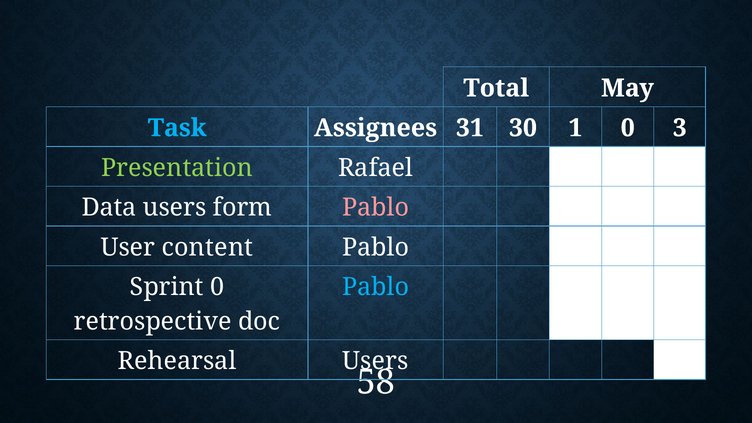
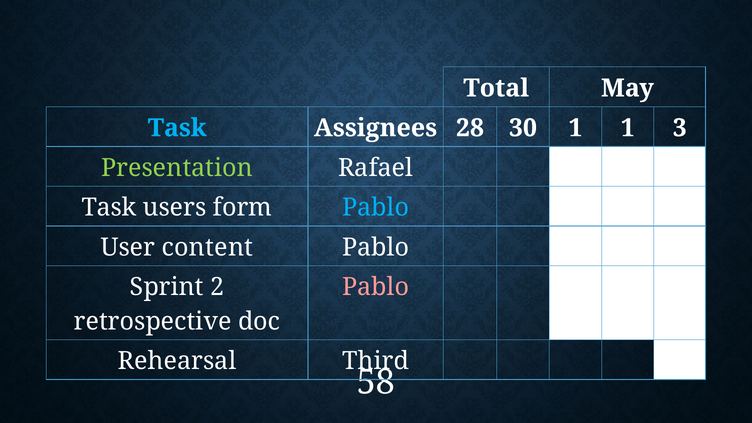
31: 31 -> 28 (470, 128)
1 0: 0 -> 1 (628, 128)
Data: Data -> Task (109, 208)
Pablo colour: pink -> light blue (376, 208)
Sprint 0: 0 -> 2 (217, 287)
Pablo colour: light blue -> pink (376, 287)
Rehearsal Users: Users -> Third (376, 361)
